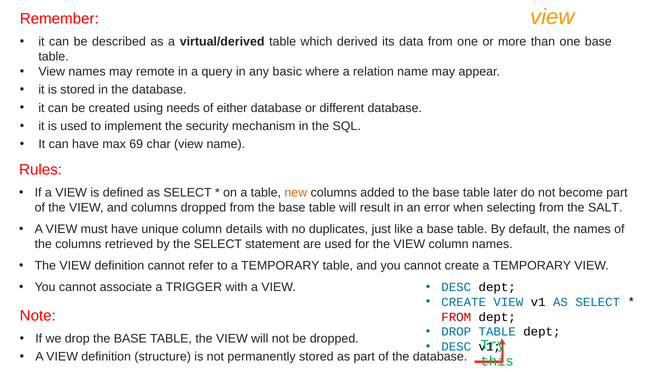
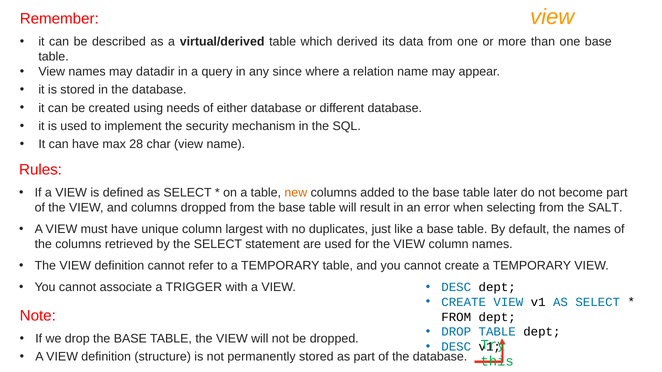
remote: remote -> datadir (155, 72)
basic: basic -> since (287, 72)
69: 69 -> 28 (136, 144)
details: details -> largest (244, 229)
FROM colour: red -> black (456, 317)
